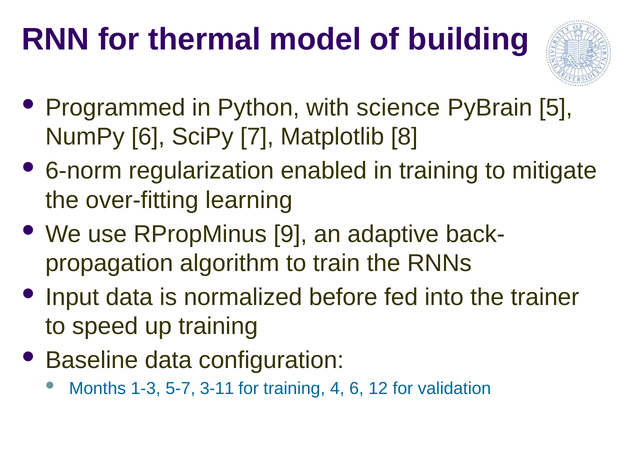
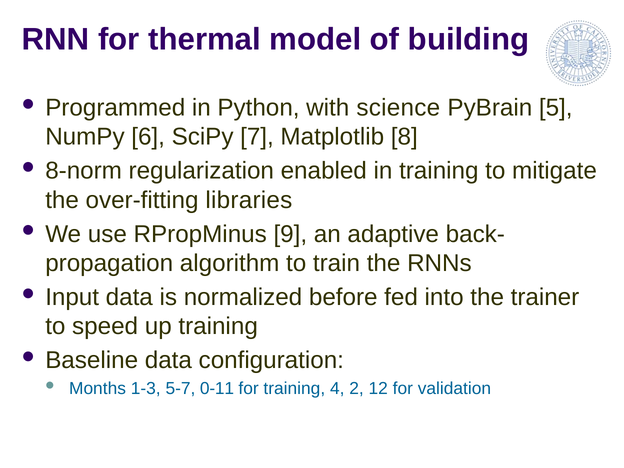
6-norm: 6-norm -> 8-norm (84, 171)
learning: learning -> libraries (249, 200)
3-11: 3-11 -> 0-11 (217, 388)
4 6: 6 -> 2 (357, 388)
